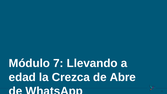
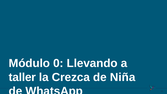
7: 7 -> 0 (58, 63)
edad: edad -> taller (22, 77)
Abre: Abre -> Niña (123, 77)
